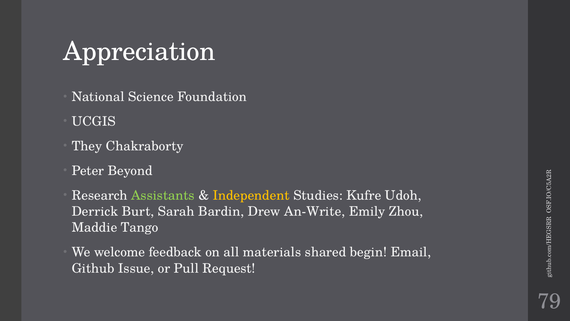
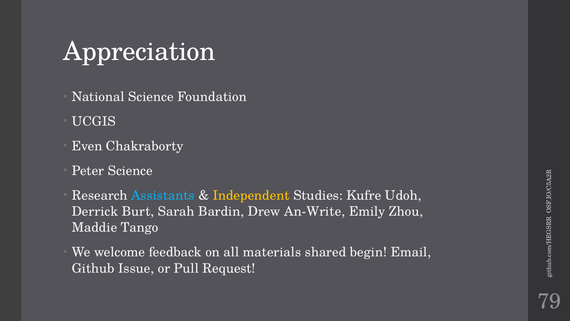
They: They -> Even (87, 146)
Peter Beyond: Beyond -> Science (130, 171)
Assistants colour: light green -> light blue (163, 195)
